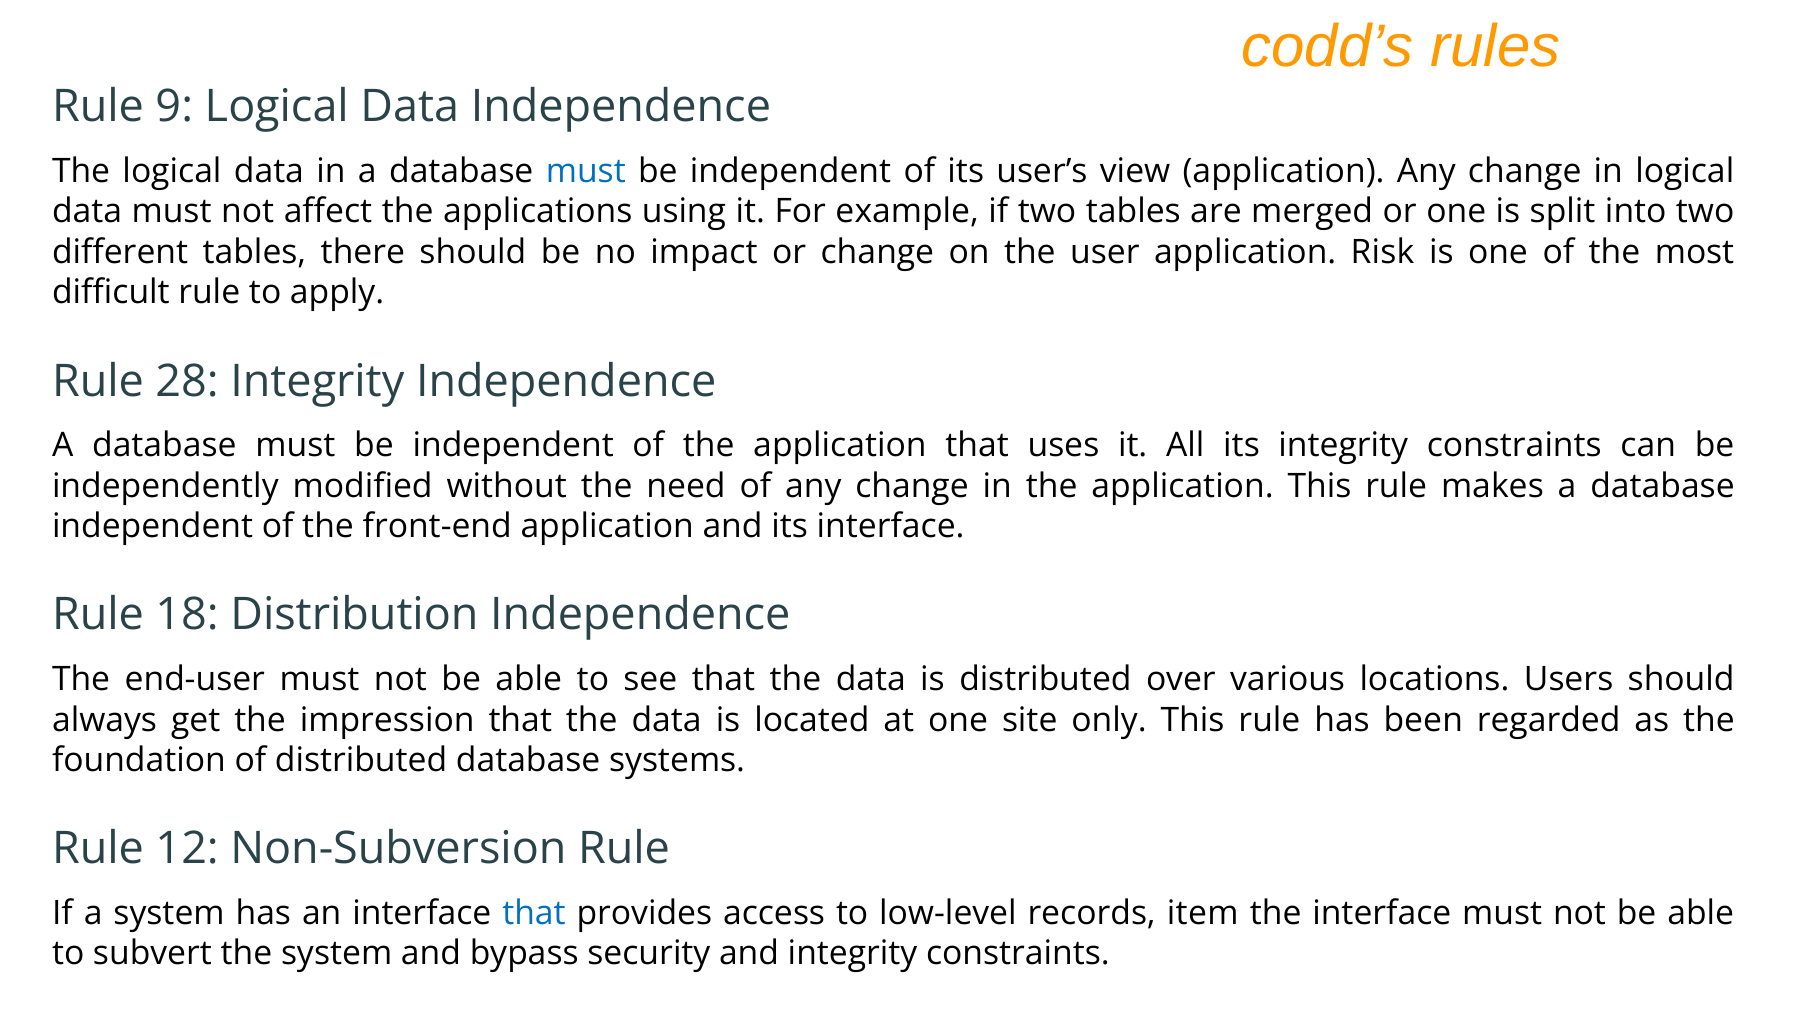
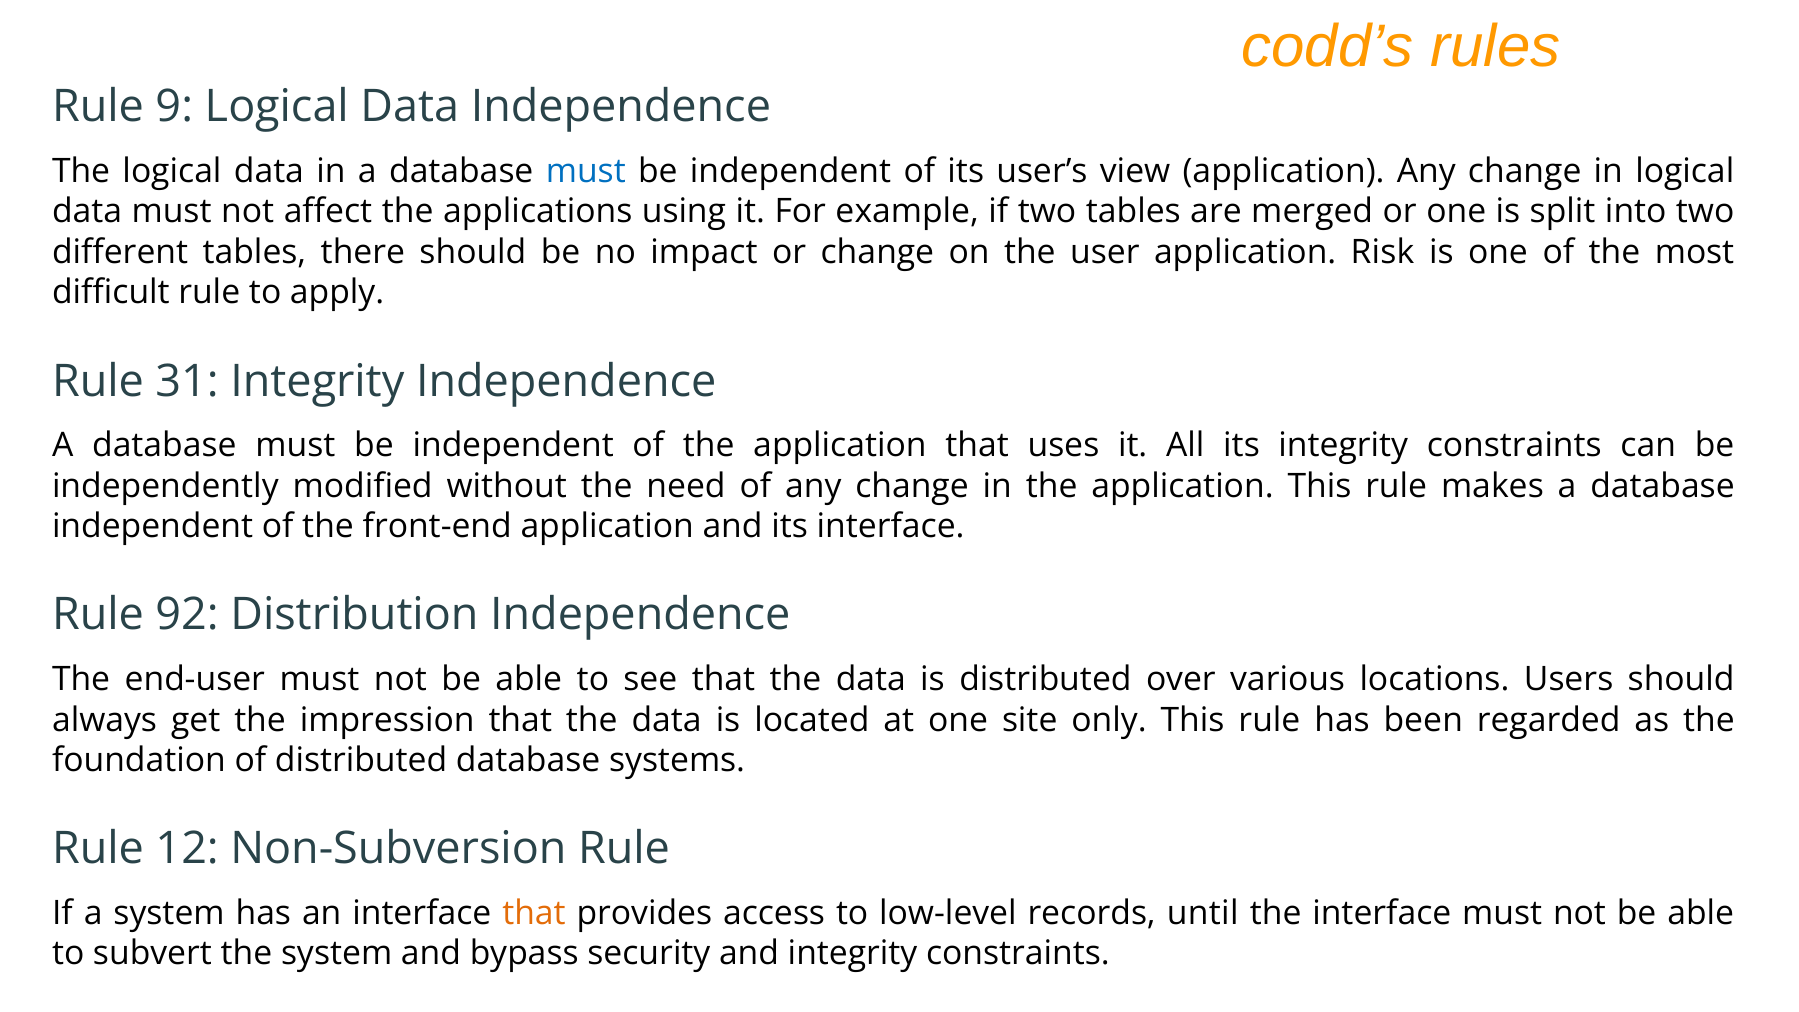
28: 28 -> 31 (187, 381)
18: 18 -> 92 (187, 615)
that colour: blue -> orange (534, 913)
item: item -> until (1203, 913)
